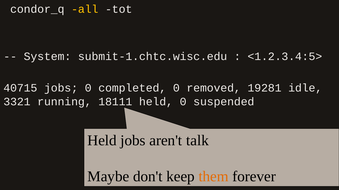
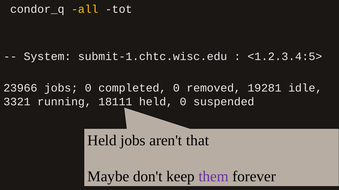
40715: 40715 -> 23966 (20, 88)
talk: talk -> that (198, 141)
them colour: orange -> purple (214, 177)
